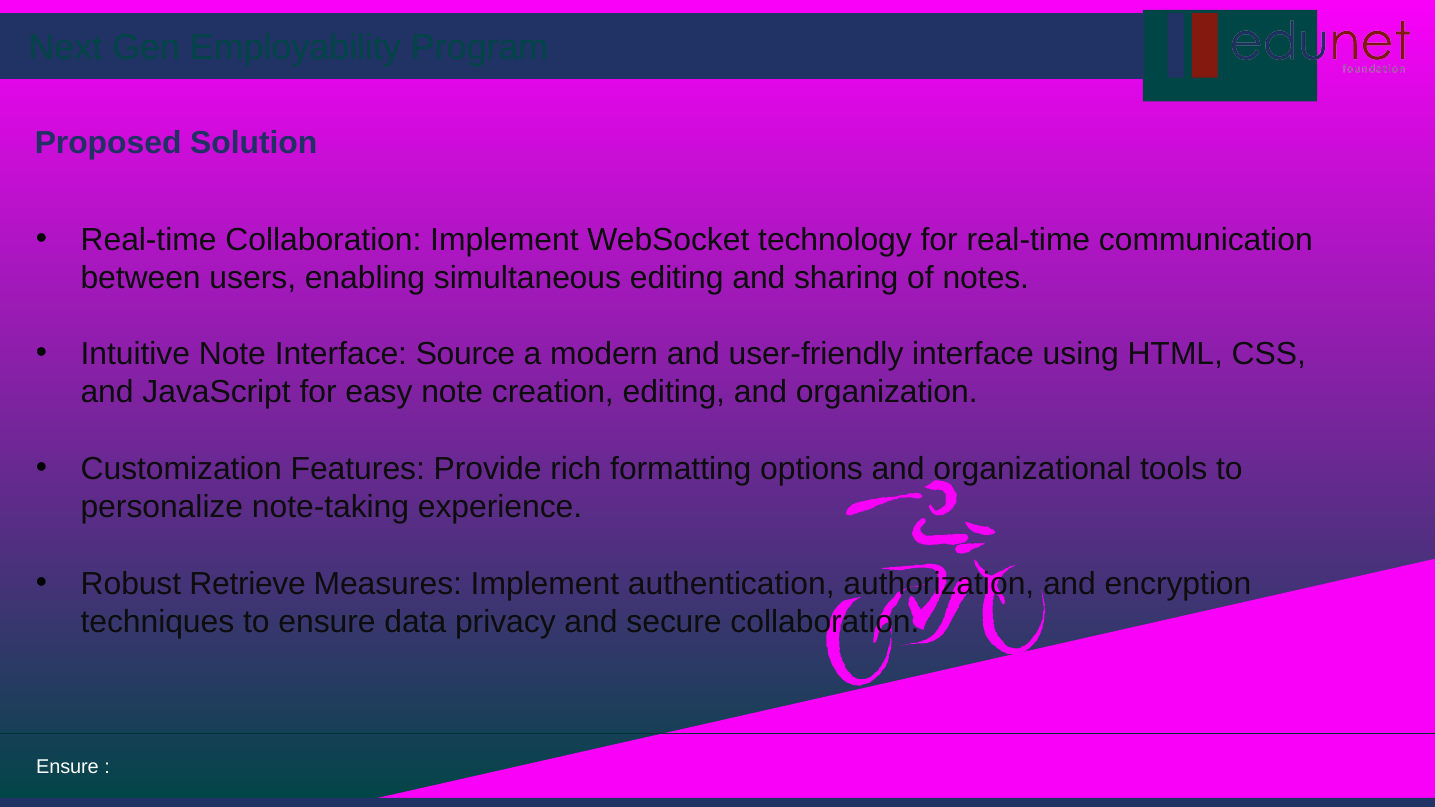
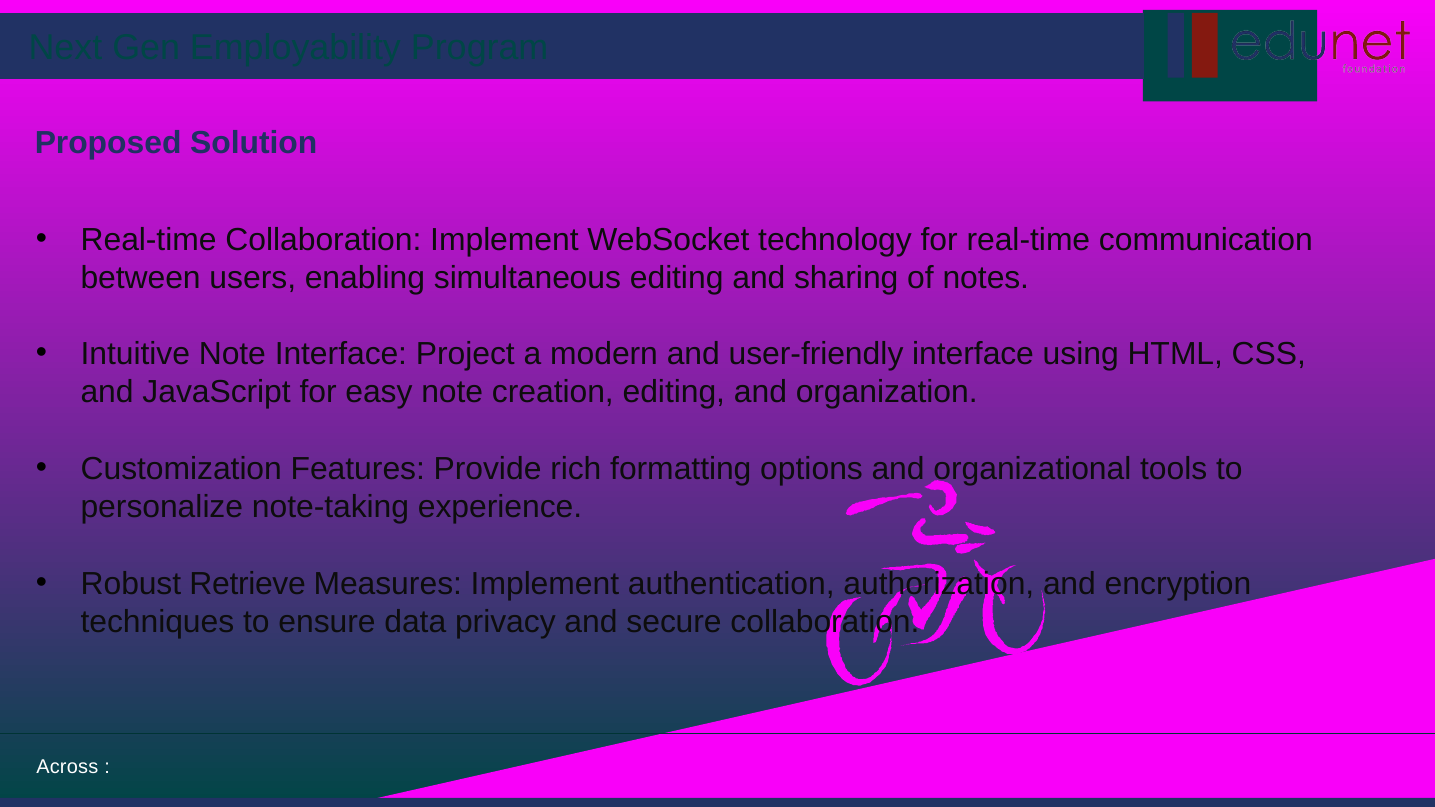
Source: Source -> Project (465, 354)
Ensure: Ensure -> Across (67, 767)
